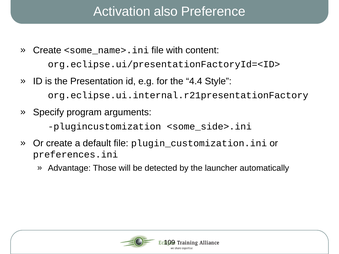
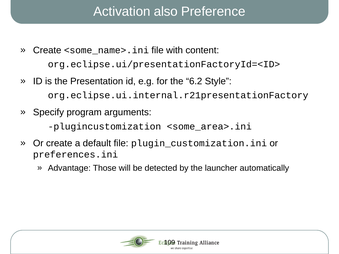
4.4: 4.4 -> 6.2 (194, 81)
<some_side>.ini: <some_side>.ini -> <some_area>.ini (209, 127)
